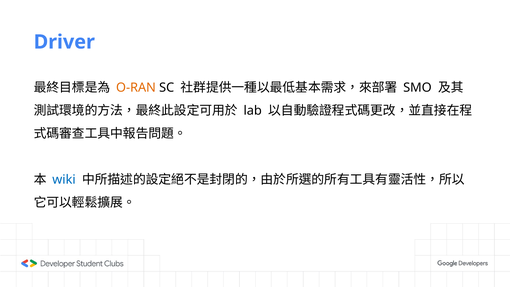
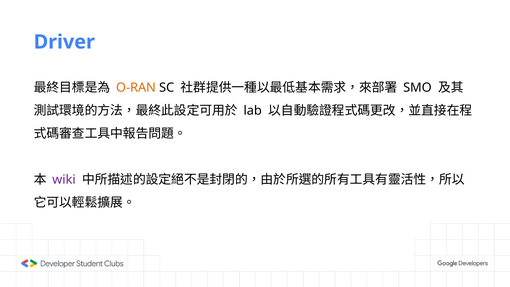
wiki colour: blue -> purple (64, 179)
